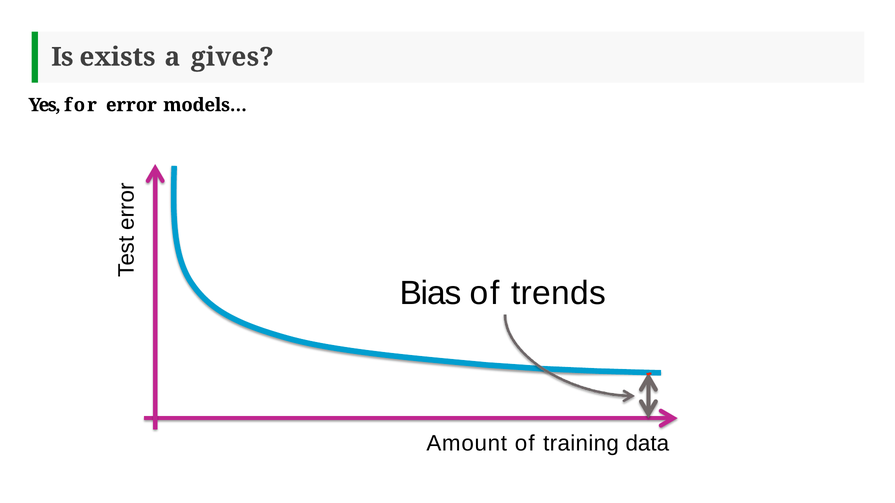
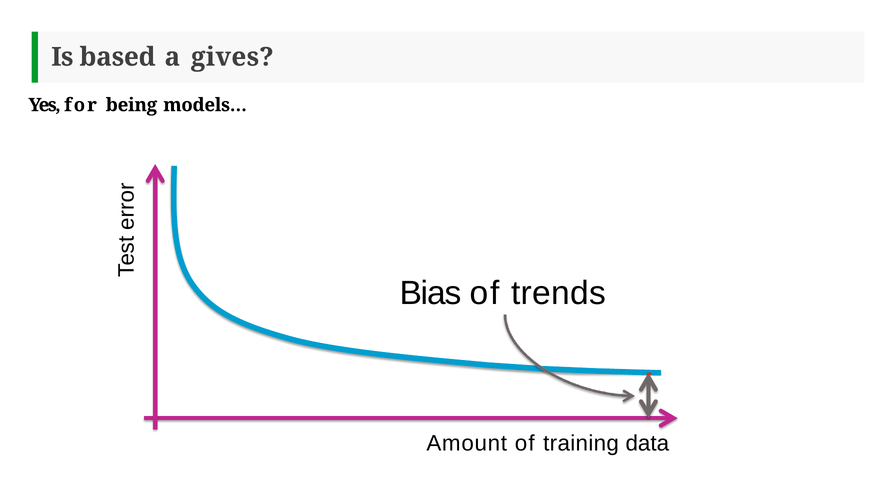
exists: exists -> based (118, 57)
error: error -> being (131, 105)
